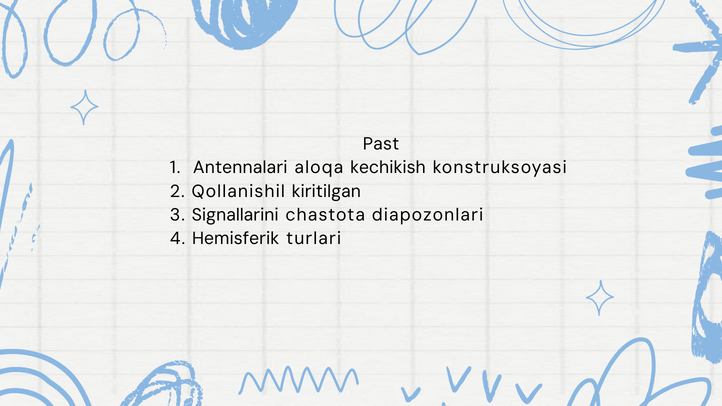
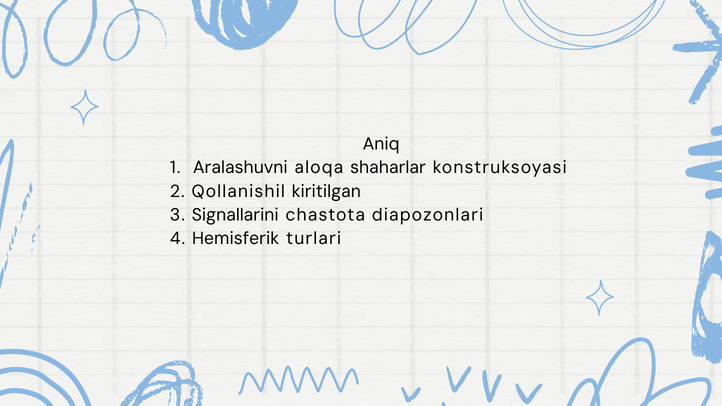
Past: Past -> Aniq (381, 144)
Antennalari: Antennalari -> Aralashuvni (240, 168)
kechikish: kechikish -> shaharlar (388, 168)
